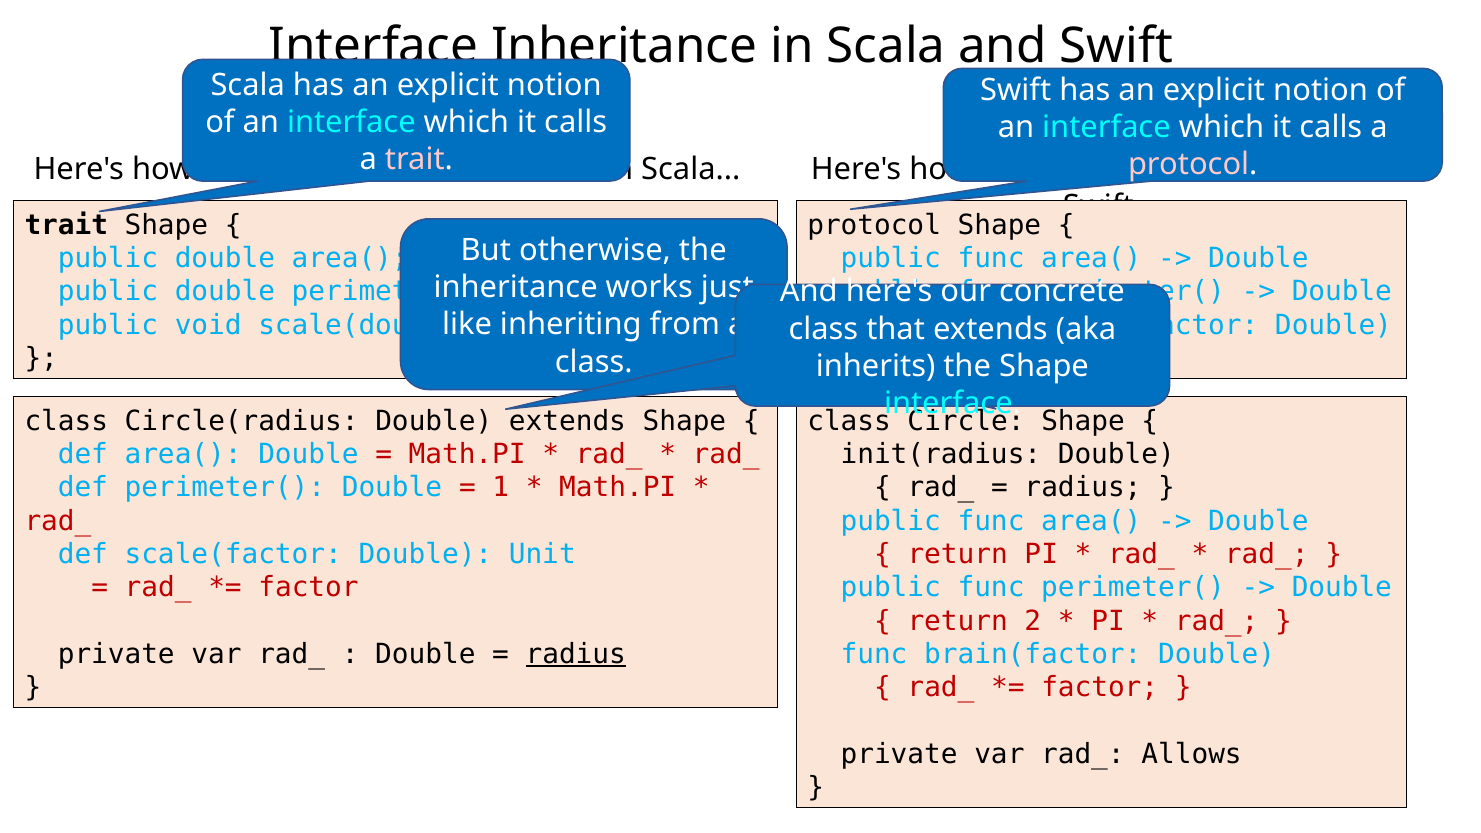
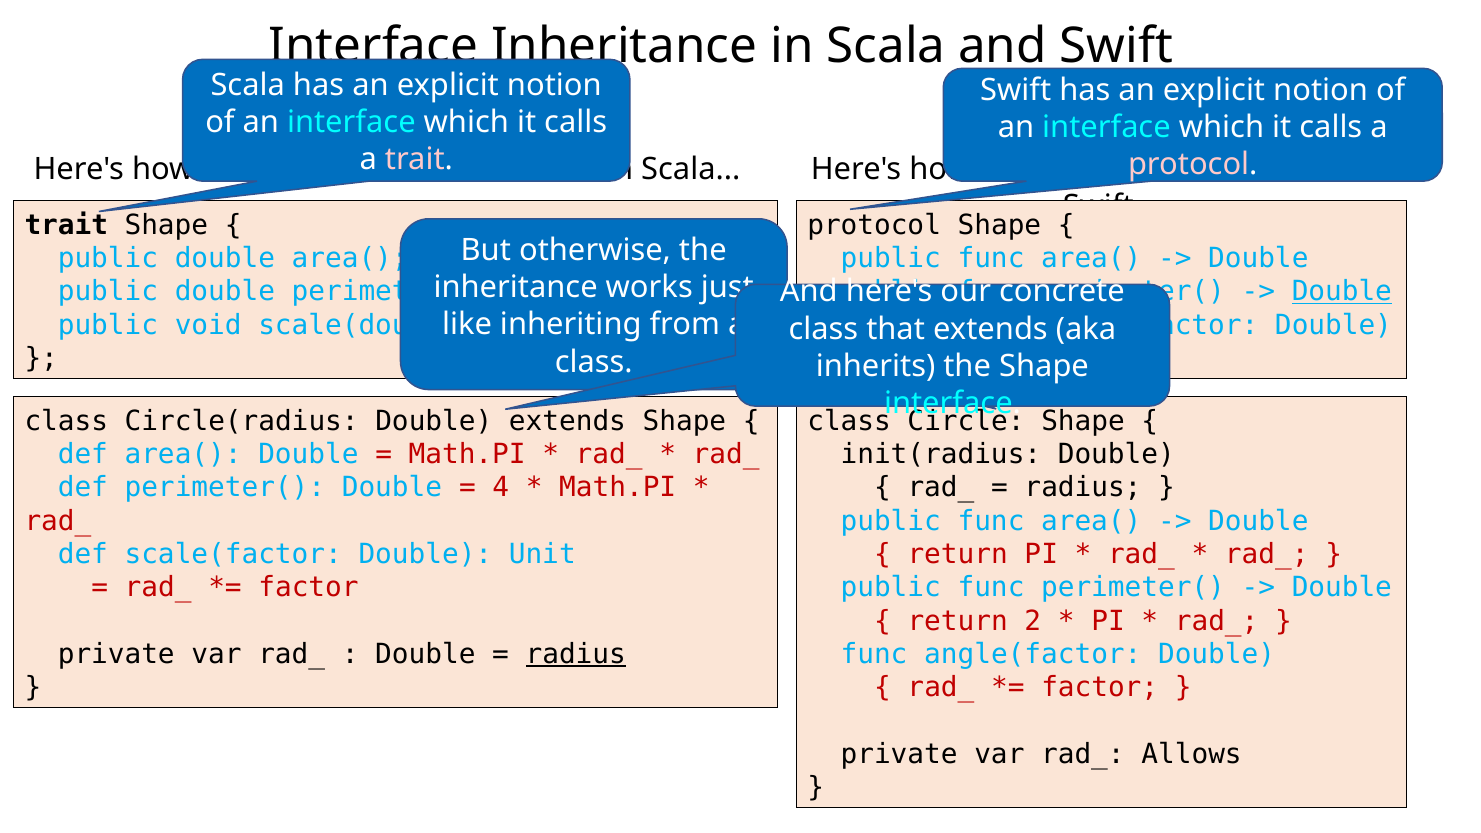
Double underline: none -> present (1342, 292)
1: 1 -> 4 (501, 488)
brain(factor: brain(factor -> angle(factor (1033, 654)
